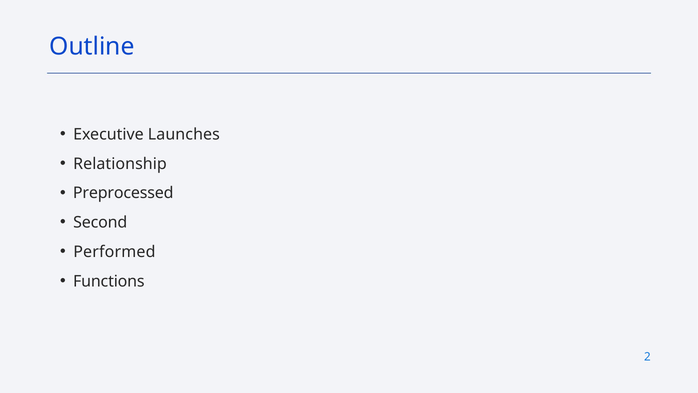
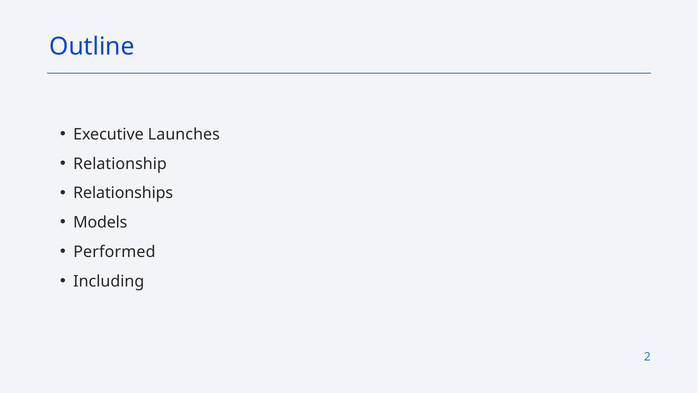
Preprocessed: Preprocessed -> Relationships (123, 193)
Second: Second -> Models (100, 222)
Functions: Functions -> Including (109, 281)
